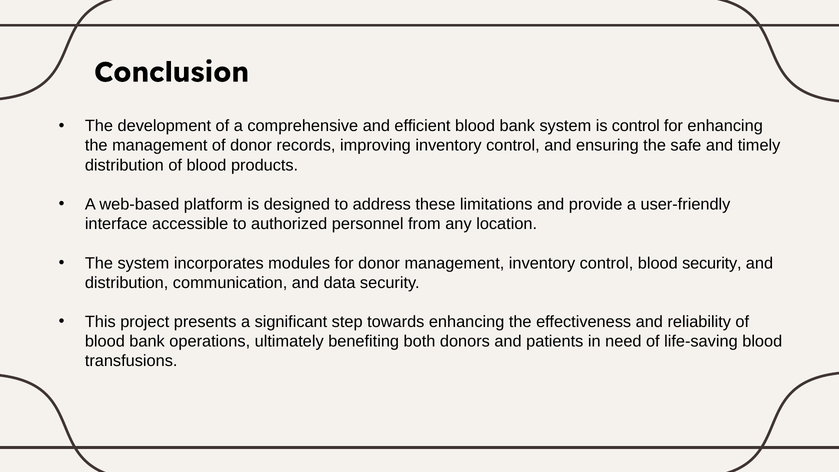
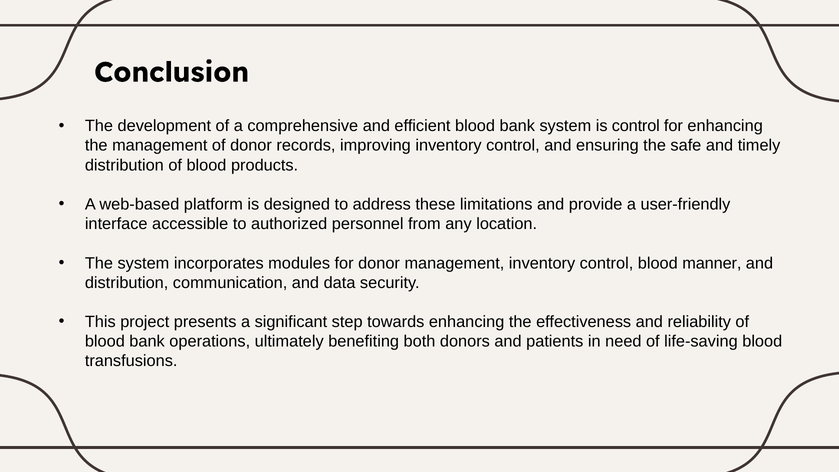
blood security: security -> manner (712, 263)
